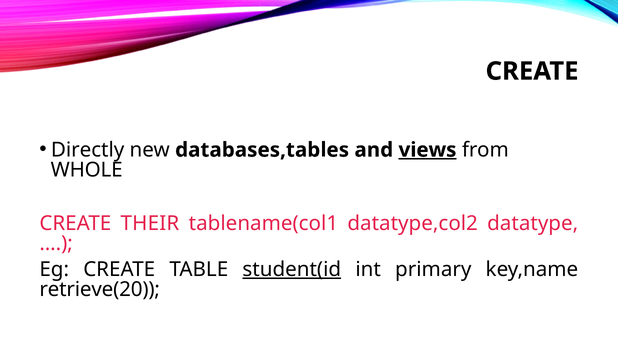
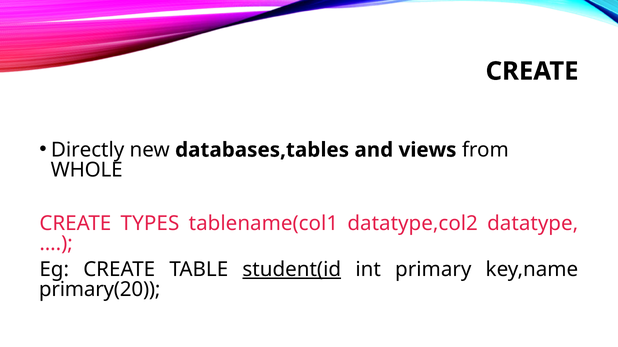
views underline: present -> none (428, 150)
THEIR: THEIR -> TYPES (150, 224)
retrieve(20: retrieve(20 -> primary(20 (100, 290)
